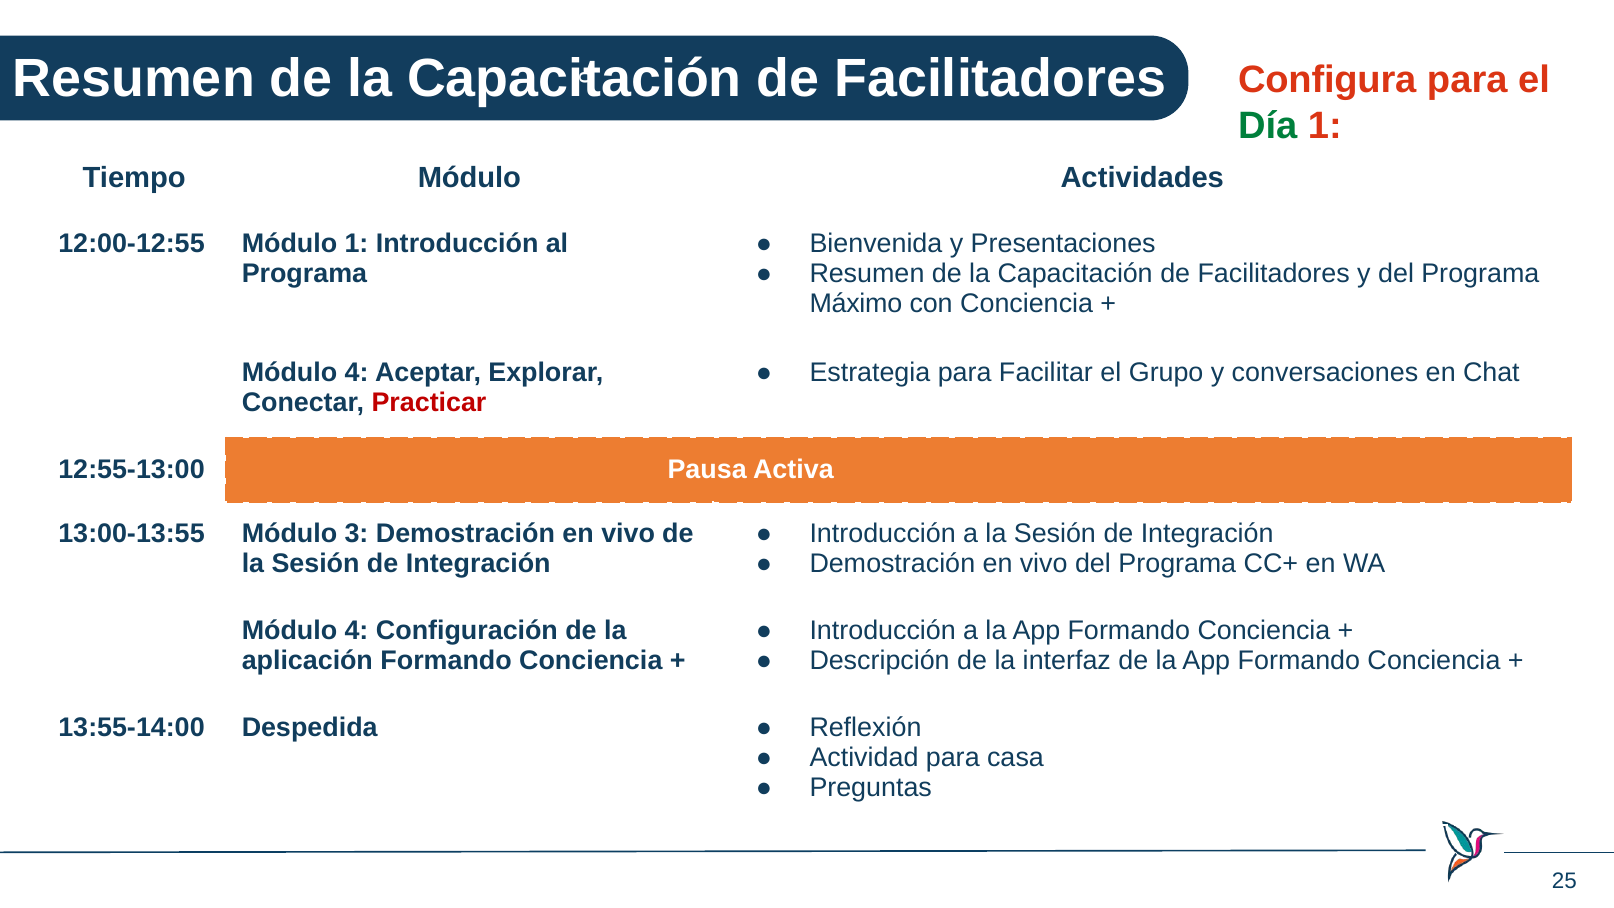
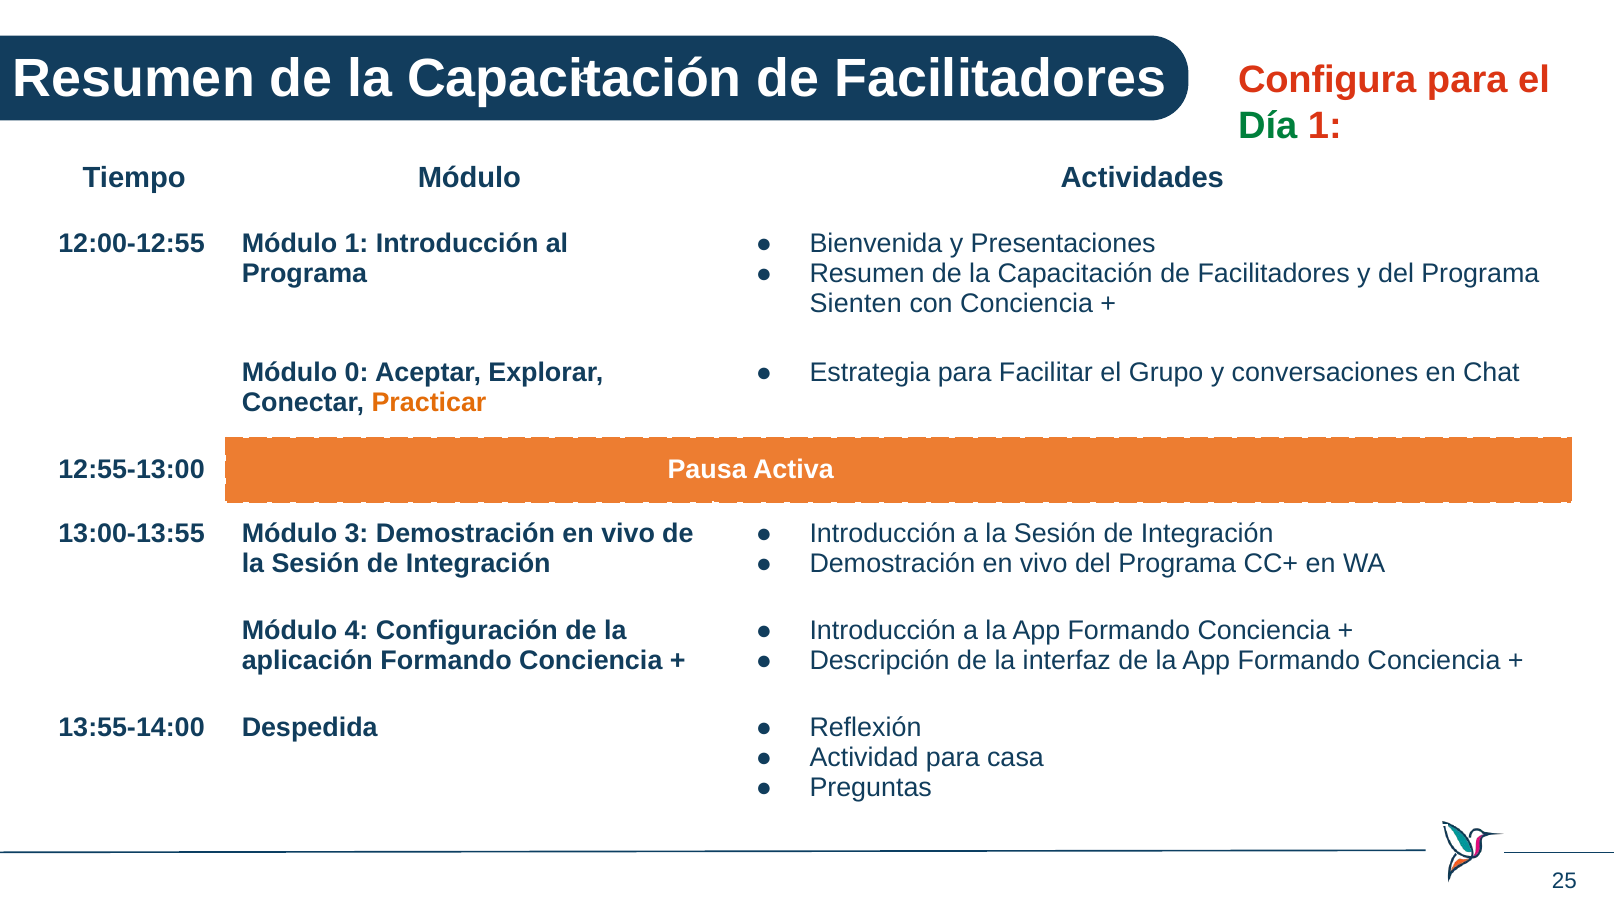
Máximo: Máximo -> Sienten (856, 304)
4: 4 -> 0 (357, 373)
Practicar colour: red -> orange (429, 403)
